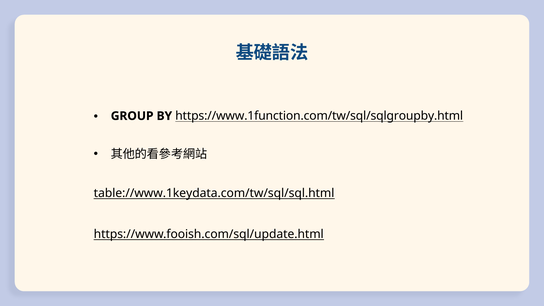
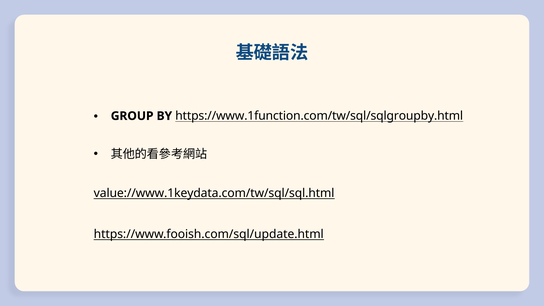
table://www.1keydata.com/tw/sql/sql.html: table://www.1keydata.com/tw/sql/sql.html -> value://www.1keydata.com/tw/sql/sql.html (214, 193)
